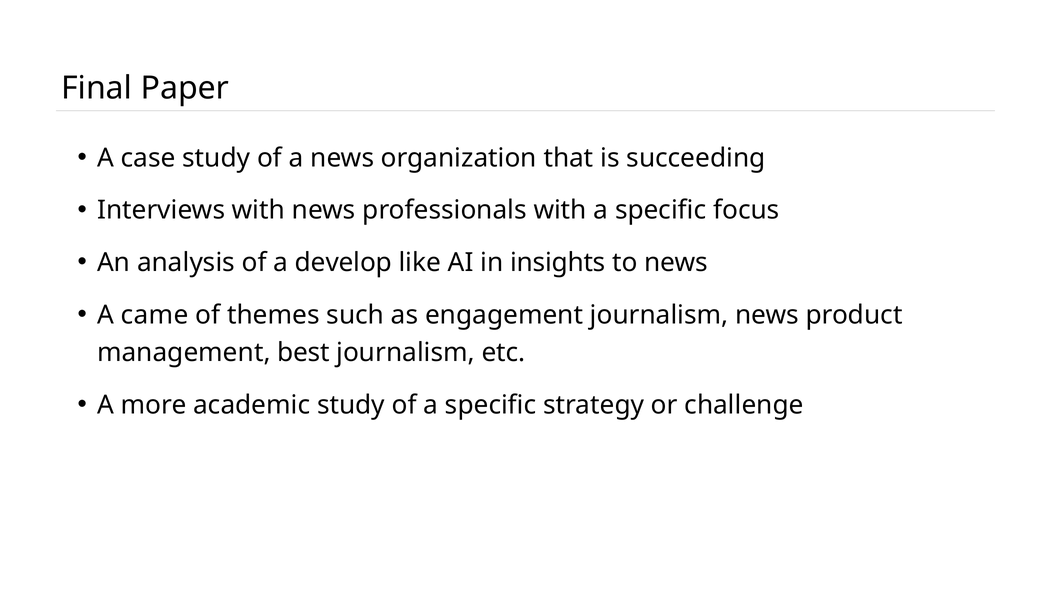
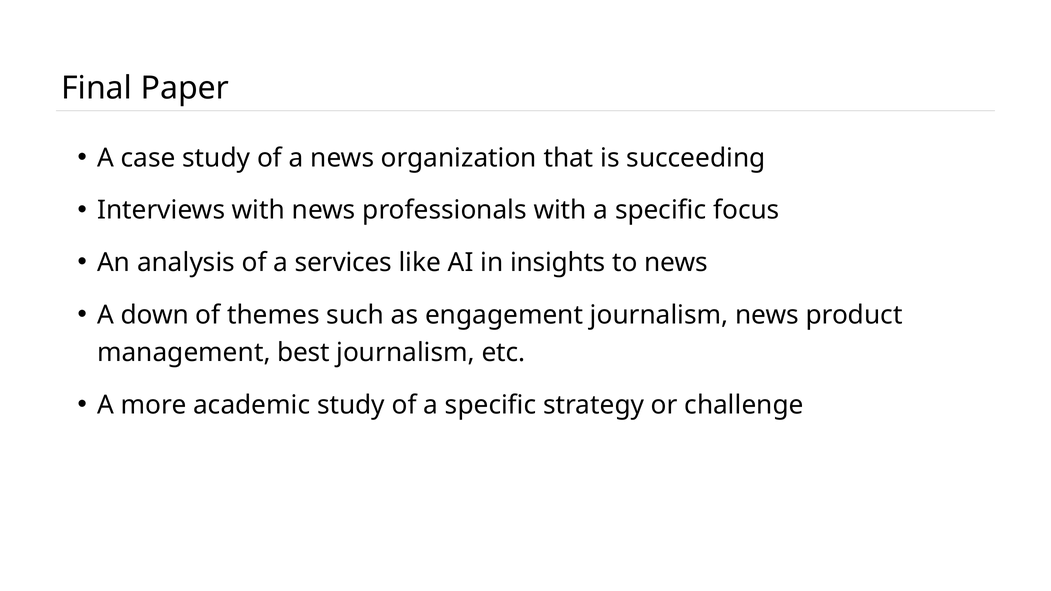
develop: develop -> services (343, 263)
came: came -> down (155, 315)
